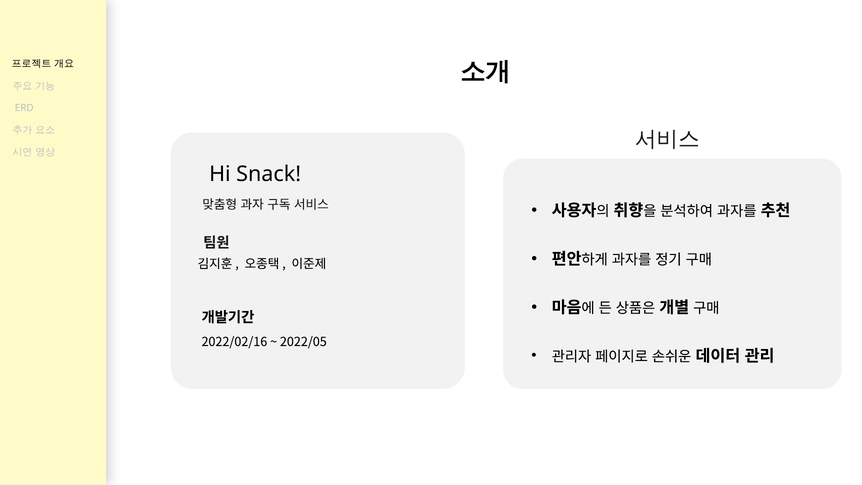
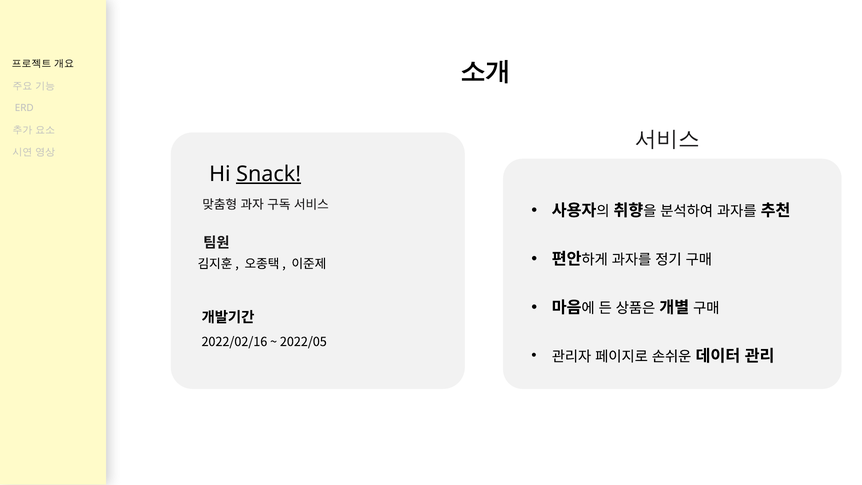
Snack underline: none -> present (269, 174)
